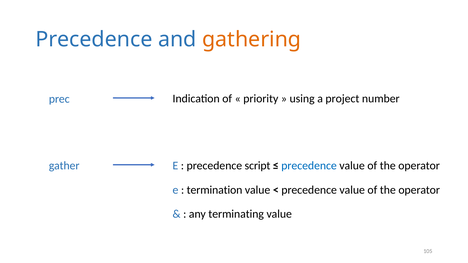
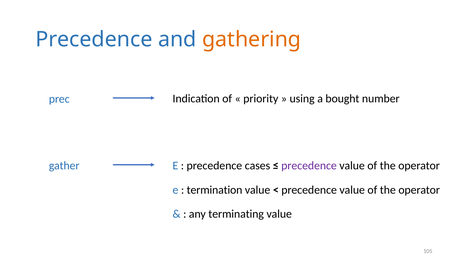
project: project -> bought (342, 99)
script: script -> cases (257, 166)
precedence colour: blue -> purple (309, 166)
